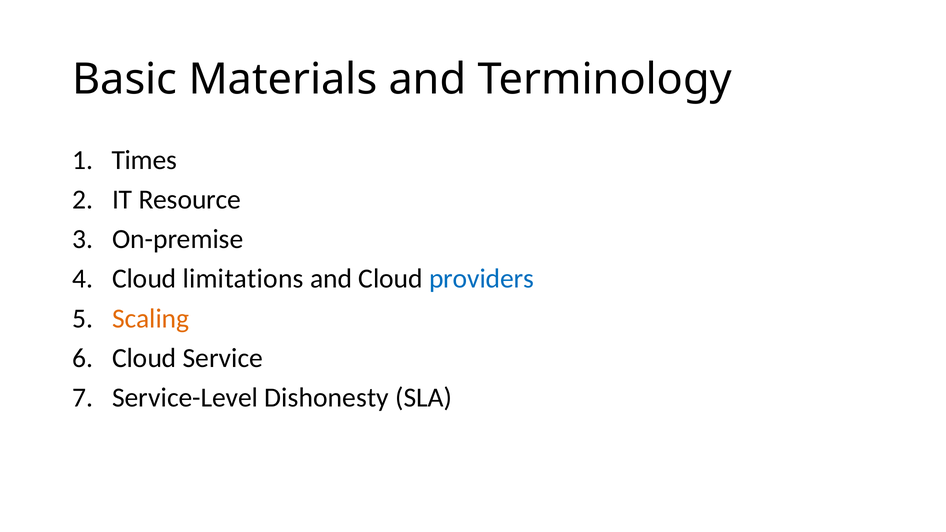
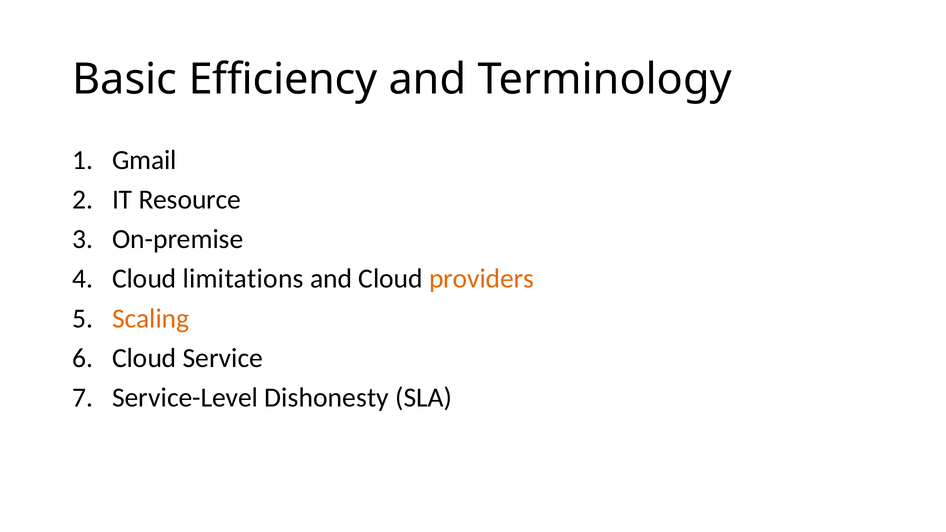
Materials: Materials -> Efficiency (283, 79)
Times: Times -> Gmail (144, 160)
providers colour: blue -> orange (482, 279)
